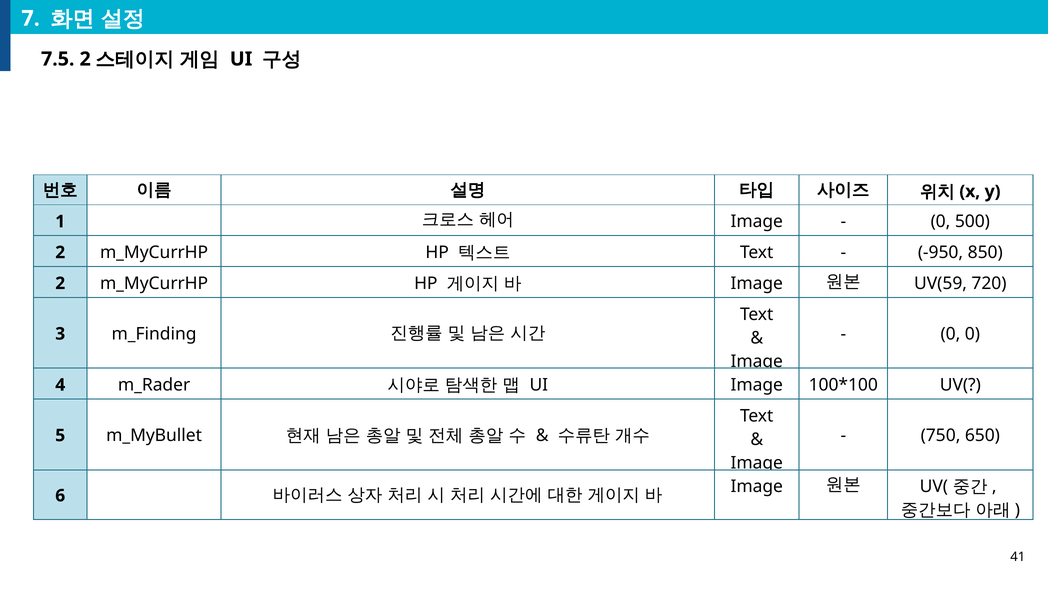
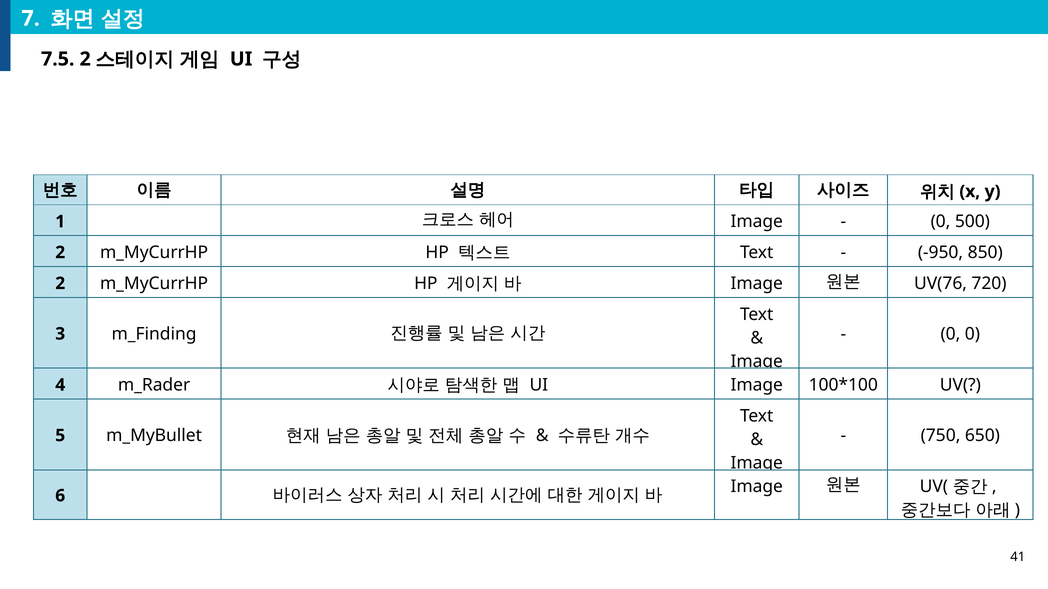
UV(59: UV(59 -> UV(76 (941, 284)
